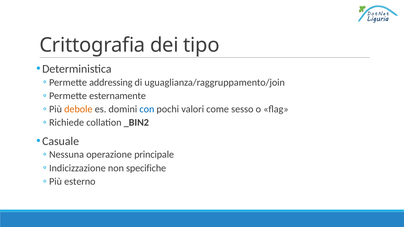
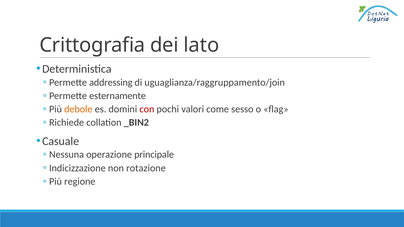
tipo: tipo -> lato (201, 45)
con colour: blue -> red (147, 109)
specifiche: specifiche -> rotazione (146, 168)
esterno: esterno -> regione (80, 182)
